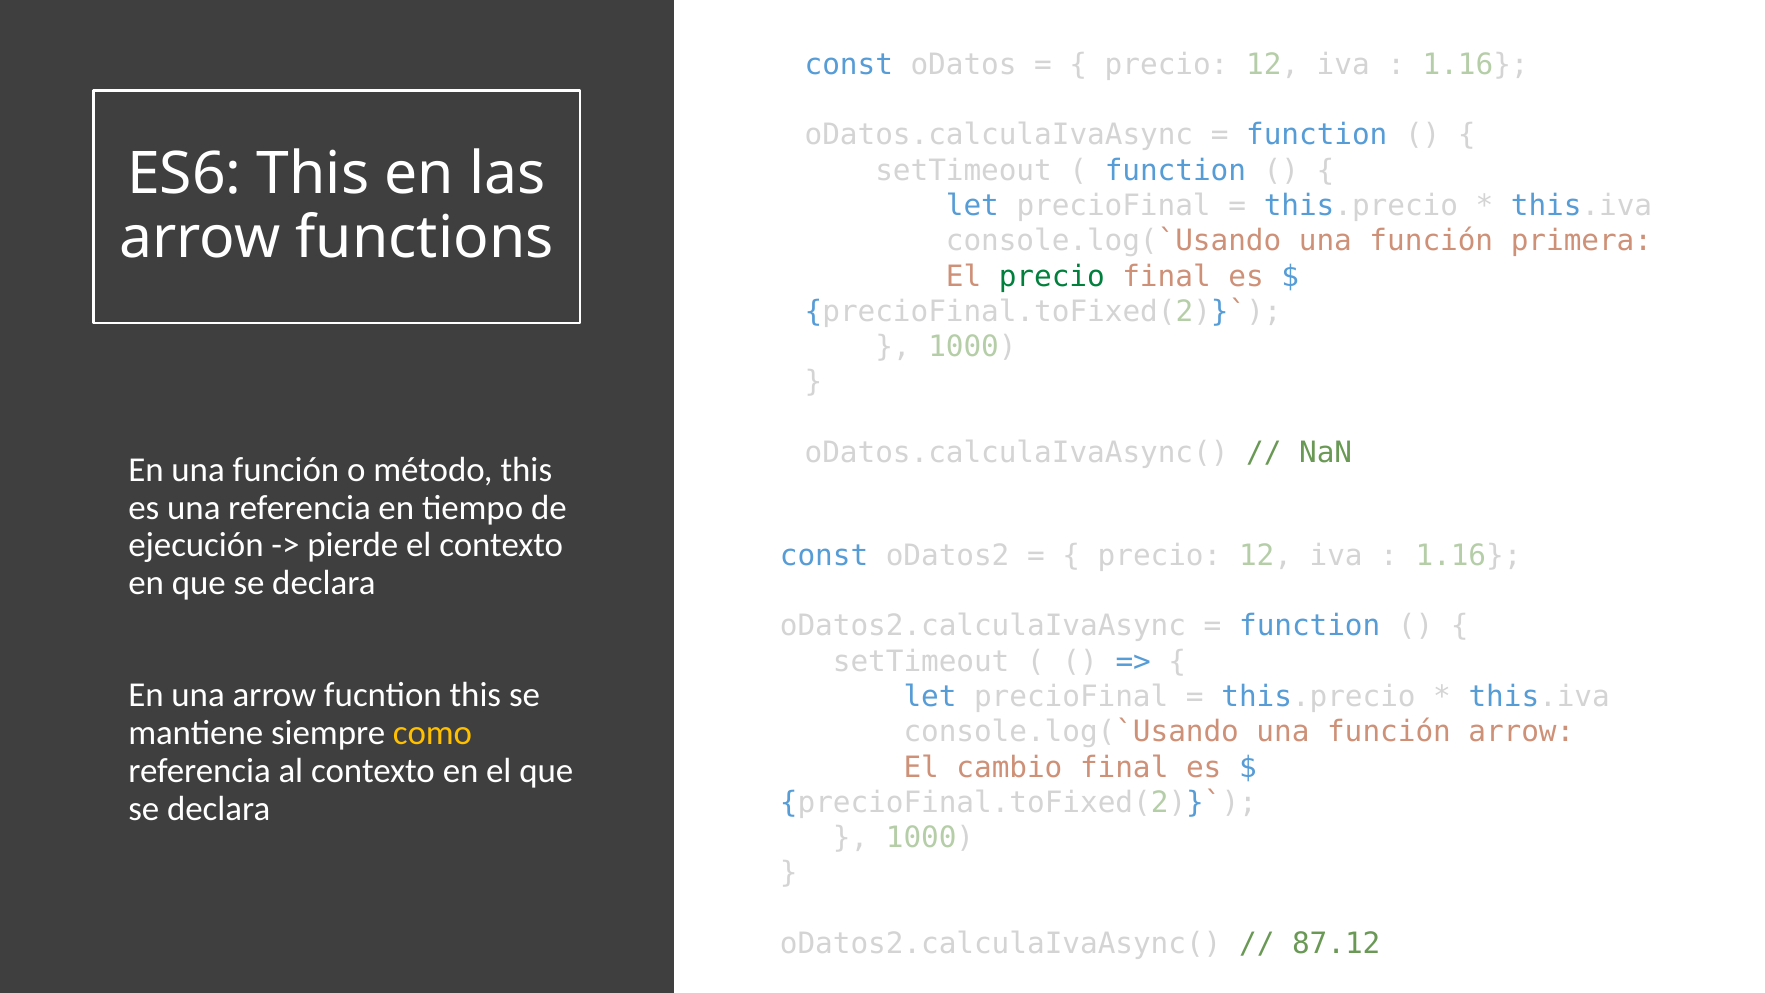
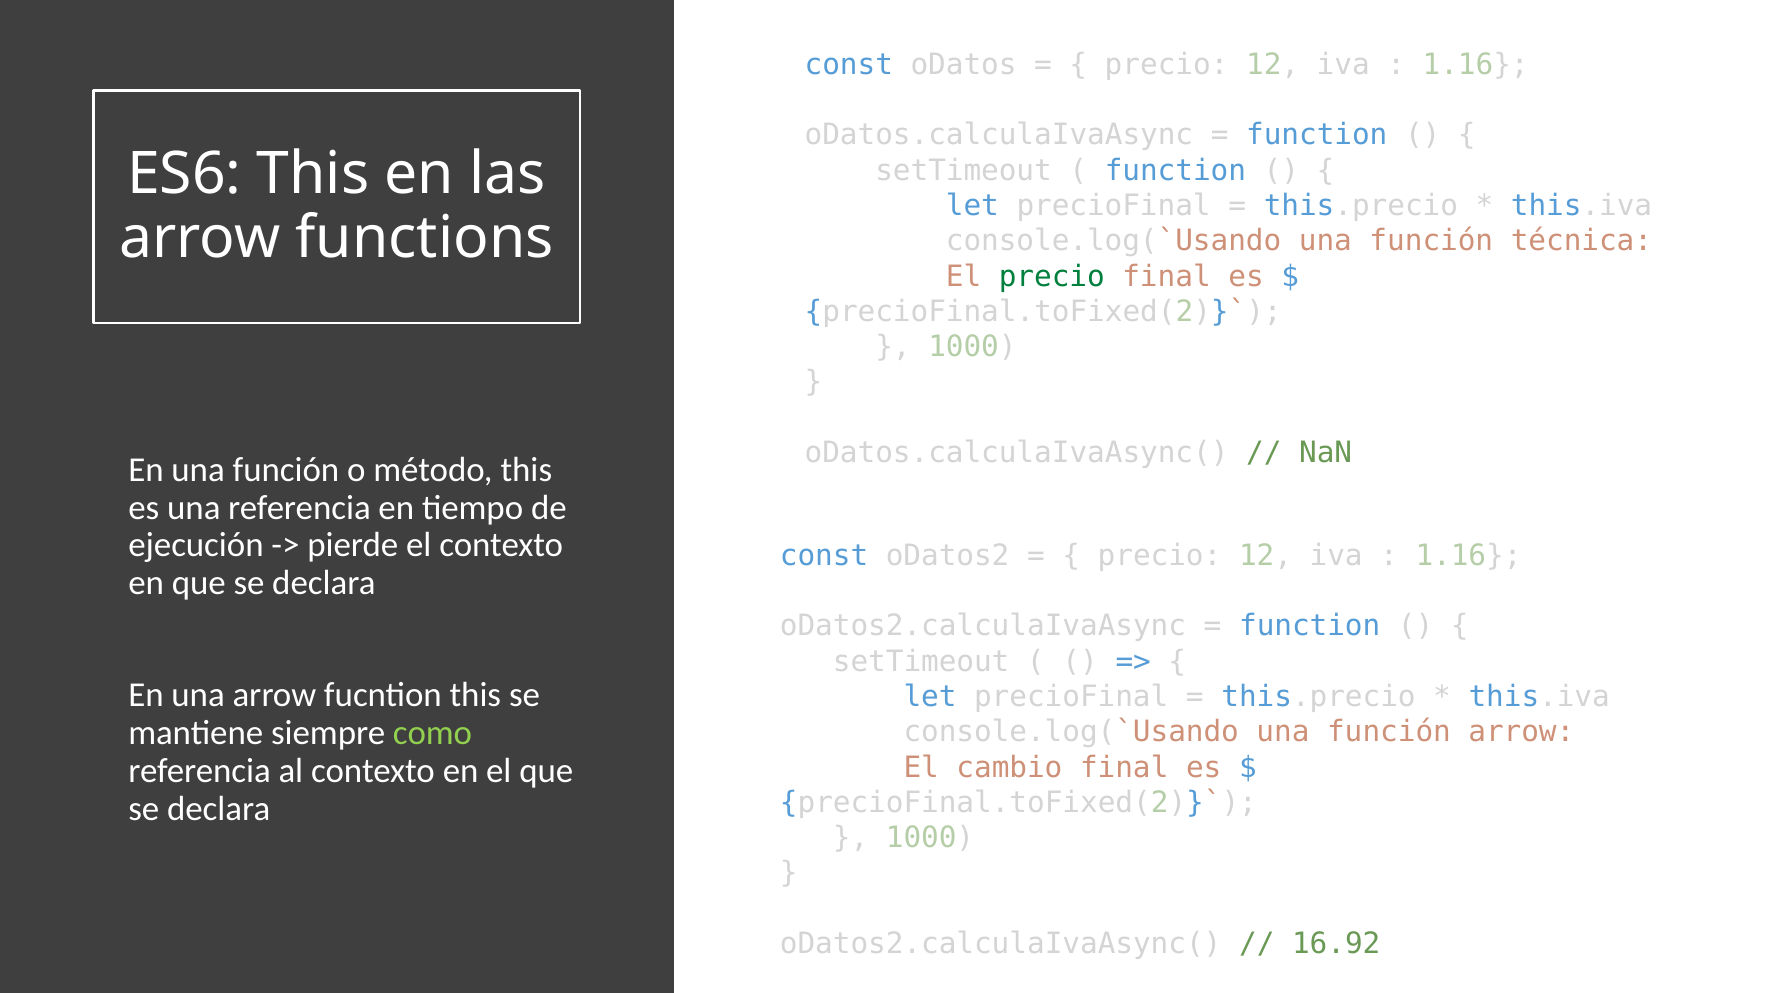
primera: primera -> técnica (1581, 241)
como colour: yellow -> light green (432, 733)
87.12: 87.12 -> 16.92 (1336, 944)
